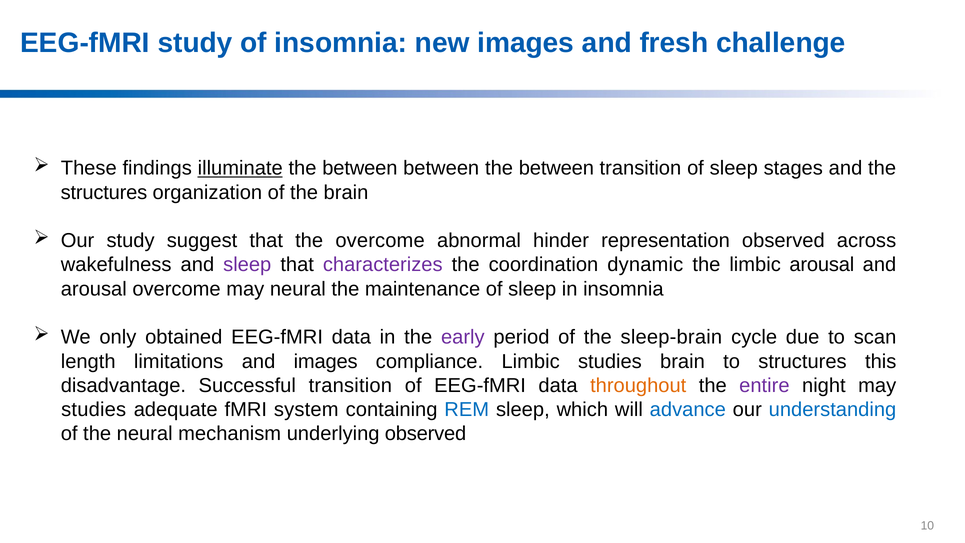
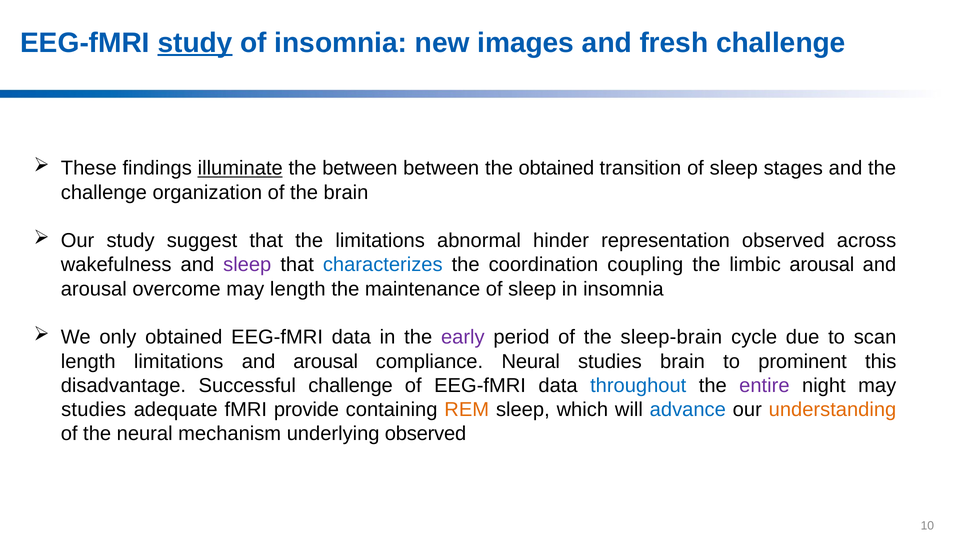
study underline: none -> present (195, 43)
between the between: between -> obtained (556, 168)
structures: structures -> challenge (104, 192)
the overcome: overcome -> limitations (380, 241)
characterizes colour: purple -> blue (383, 265)
dynamic: dynamic -> coupling (645, 265)
may neural: neural -> length (298, 289)
limitations and images: images -> arousal (326, 361)
compliance Limbic: Limbic -> Neural (531, 361)
to structures: structures -> prominent (803, 361)
Successful transition: transition -> challenge (351, 385)
throughout colour: orange -> blue (638, 385)
system: system -> provide (306, 410)
REM colour: blue -> orange (467, 410)
understanding colour: blue -> orange (833, 410)
